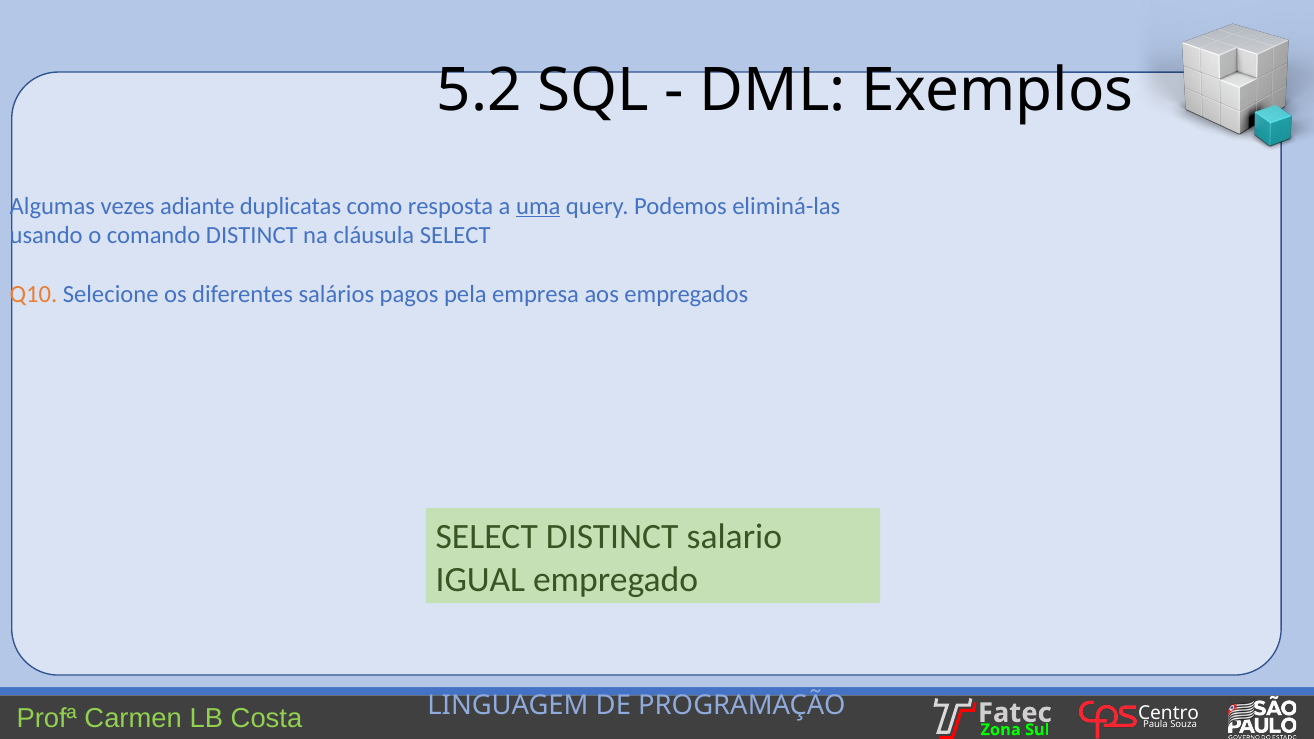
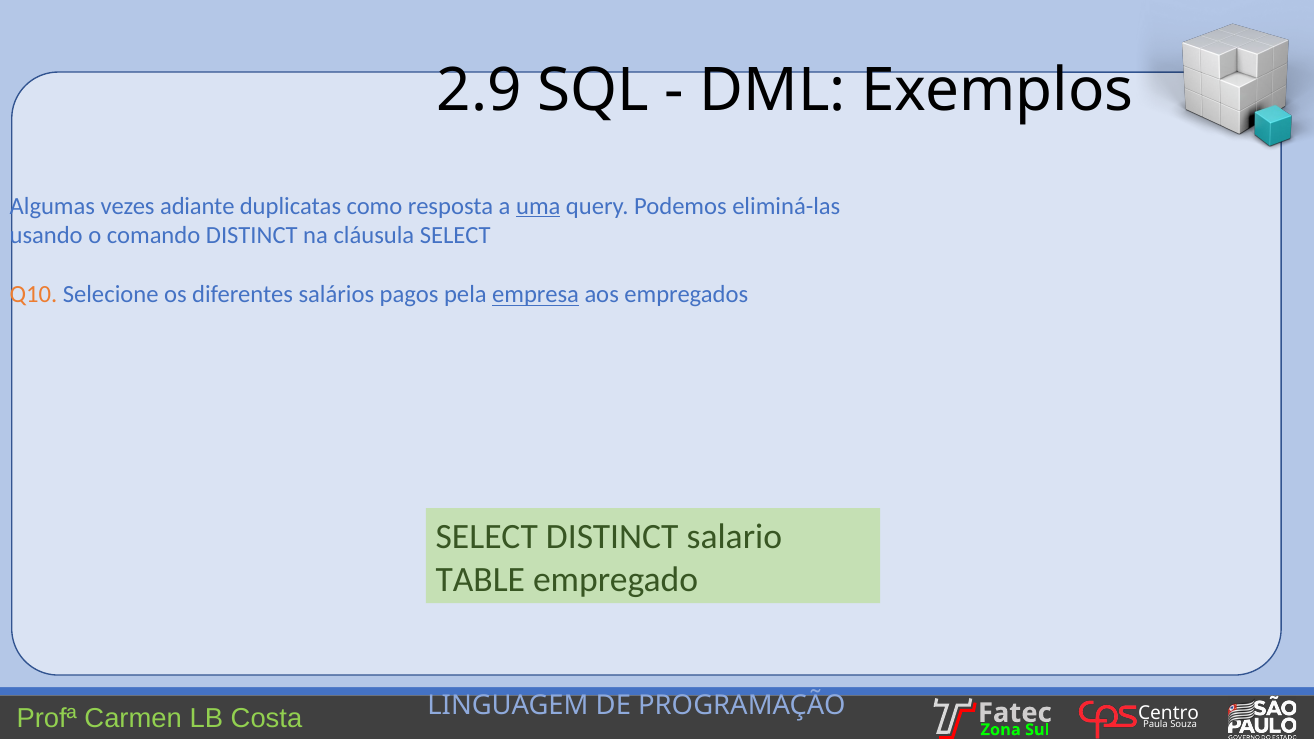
5.2: 5.2 -> 2.9 (479, 91)
empresa underline: none -> present (536, 295)
IGUAL: IGUAL -> TABLE (480, 579)
